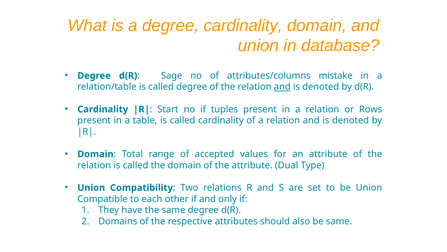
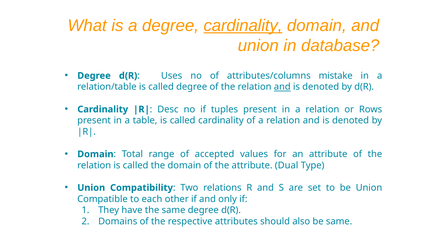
cardinality underline: none -> present (243, 25)
Sage: Sage -> Uses (172, 76)
Start: Start -> Desc (168, 109)
